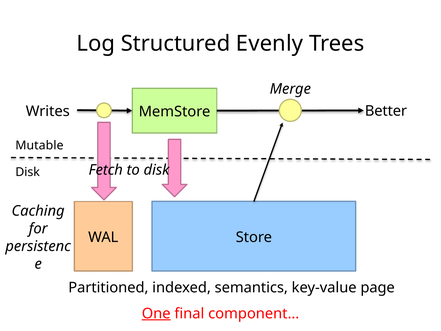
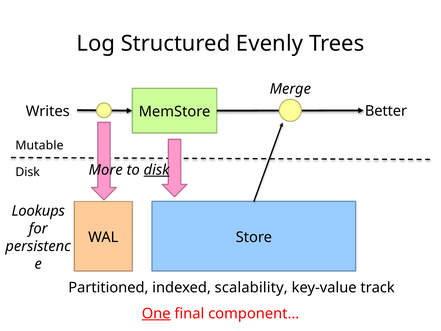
Fetch: Fetch -> More (106, 170)
disk underline: none -> present (157, 170)
Caching: Caching -> Lookups (38, 211)
semantics: semantics -> scalability (251, 287)
page: page -> track (378, 287)
